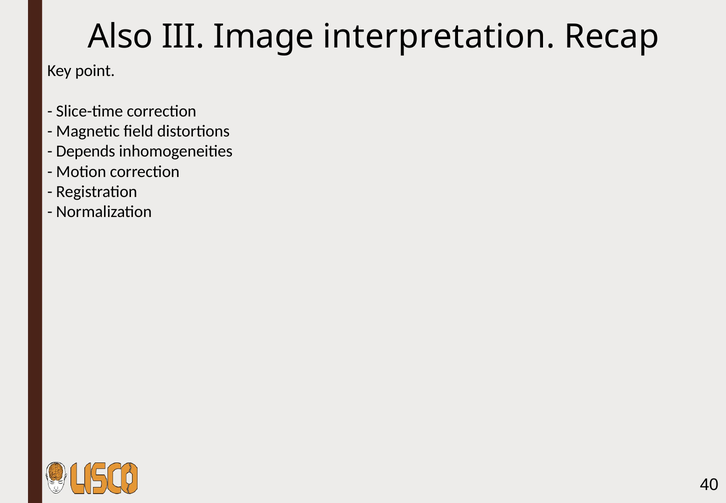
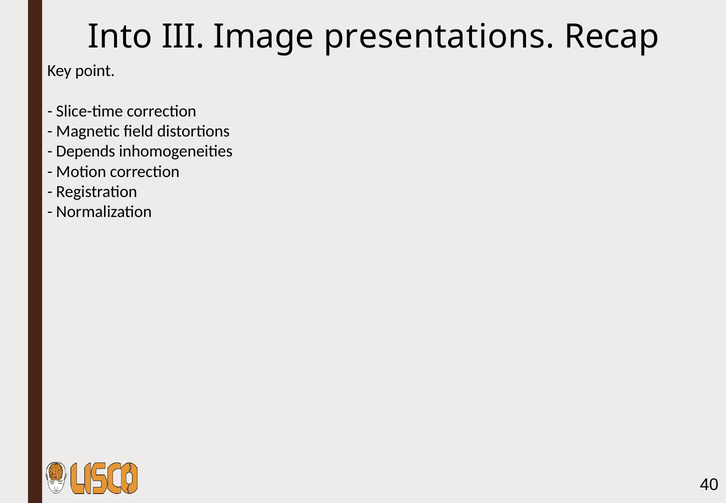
Also: Also -> Into (120, 37)
interpretation: interpretation -> presentations (439, 37)
